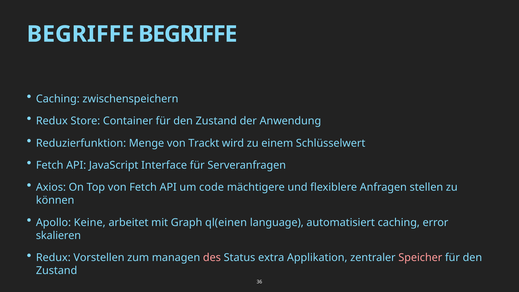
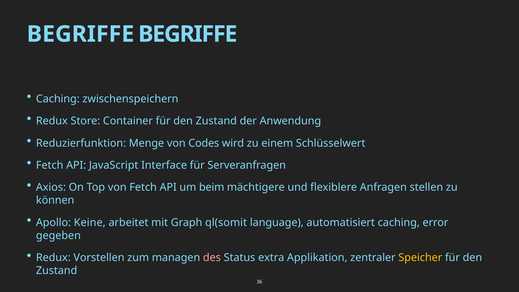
Trackt: Trackt -> Codes (204, 143)
code: code -> beim (212, 187)
ql(einen: ql(einen -> ql(somit (226, 223)
skalieren: skalieren -> gegeben (58, 235)
Speicher colour: pink -> yellow (420, 258)
